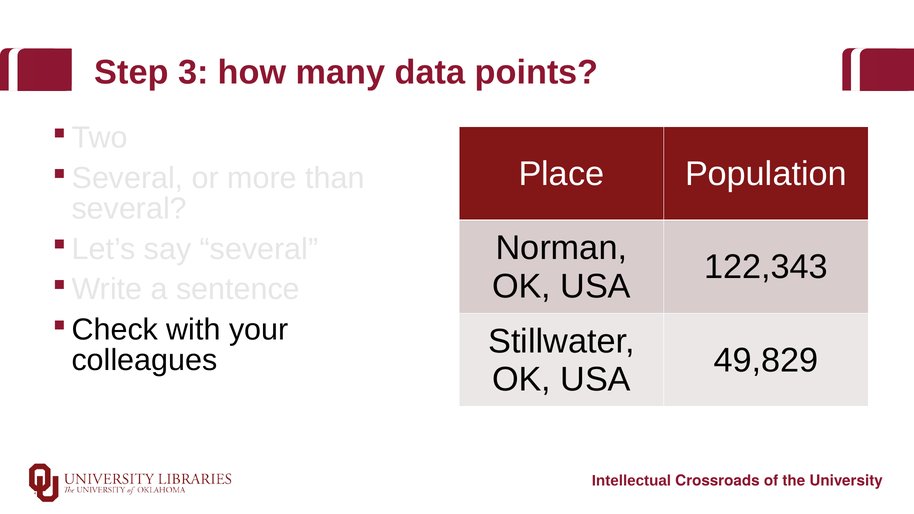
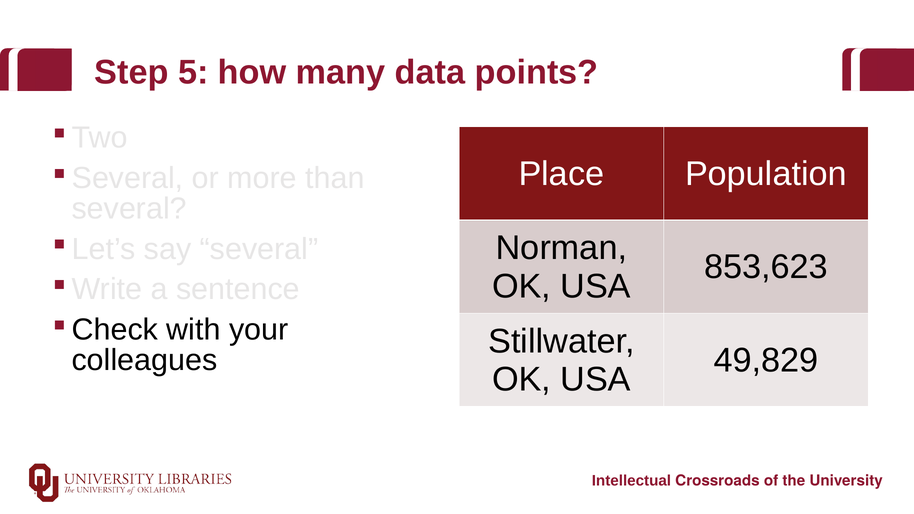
3: 3 -> 5 (193, 72)
122,343: 122,343 -> 853,623 (766, 267)
